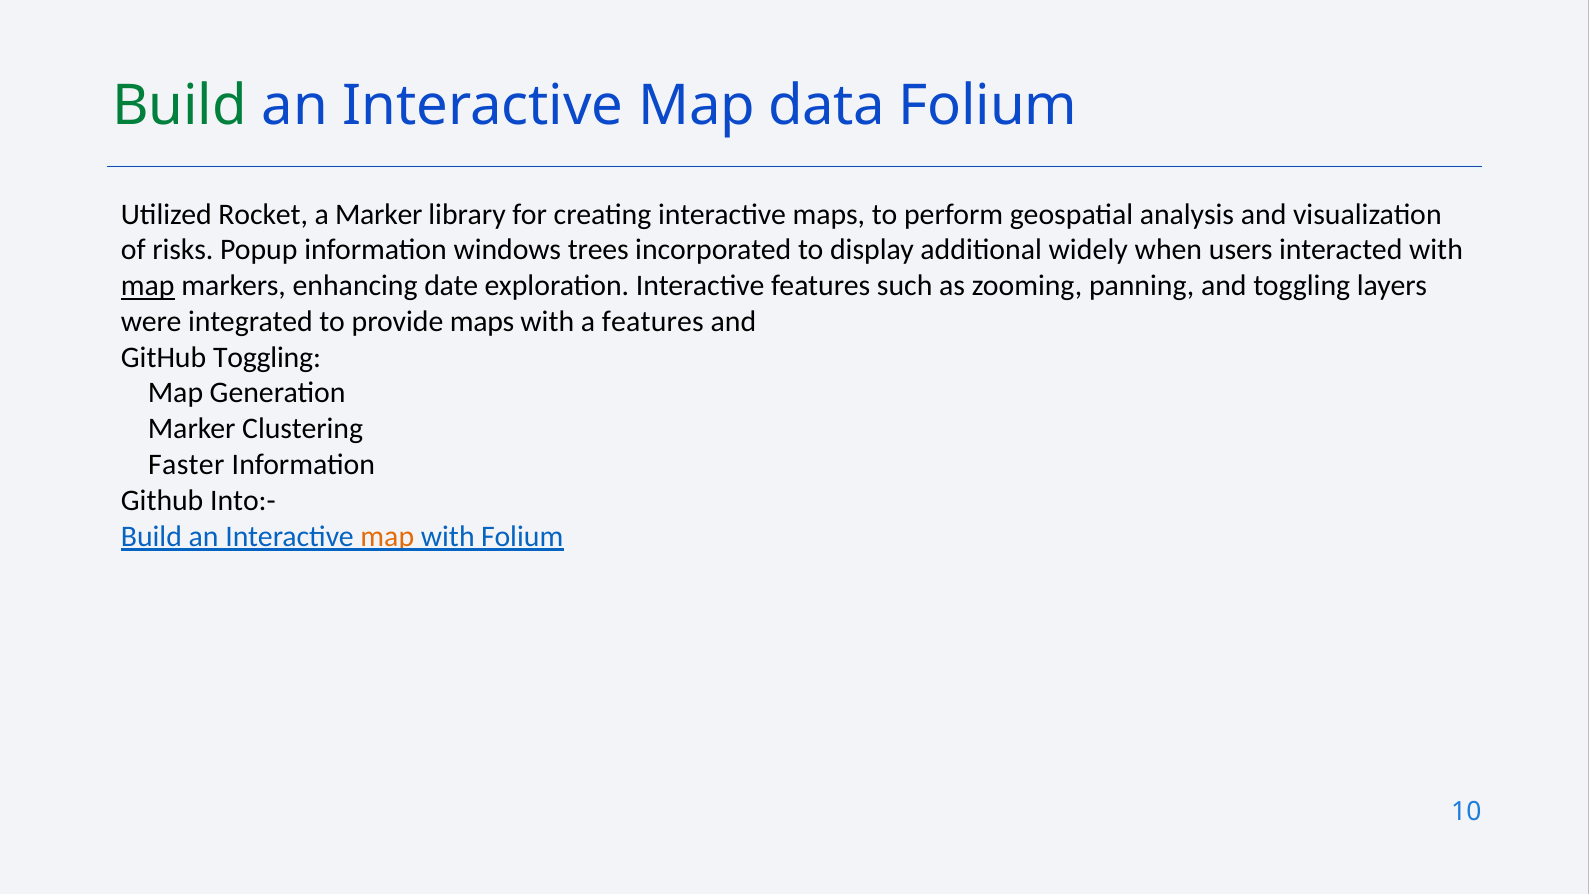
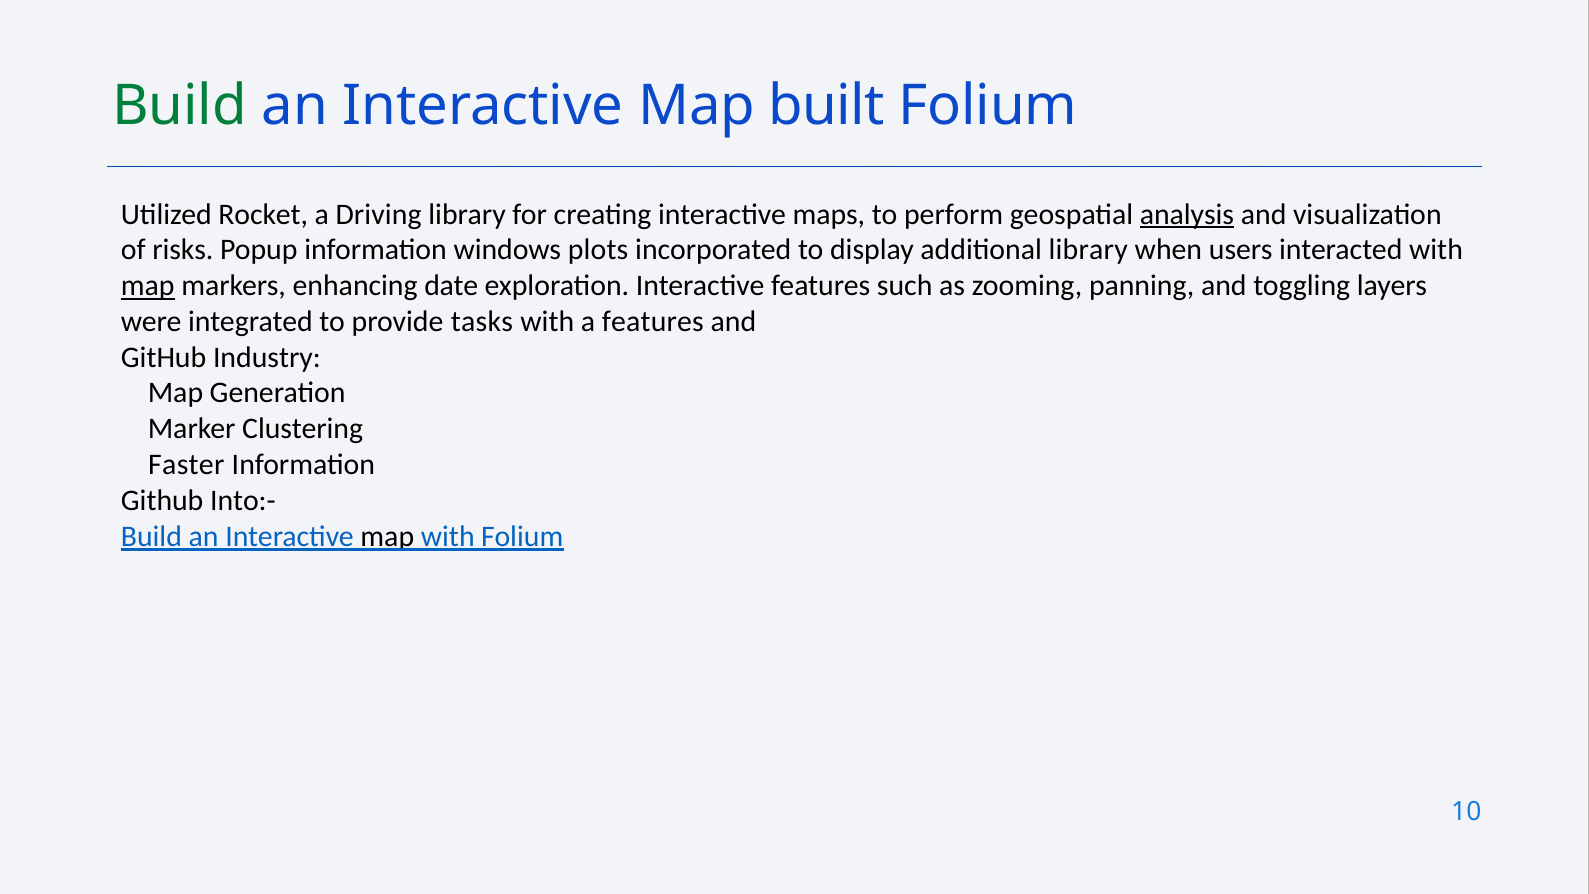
data: data -> built (827, 106)
a Marker: Marker -> Driving (379, 214)
analysis underline: none -> present (1187, 214)
trees: trees -> plots (598, 250)
additional widely: widely -> library (1088, 250)
provide maps: maps -> tasks (482, 322)
GitHub Toggling: Toggling -> Industry (267, 357)
map colour: orange -> black (387, 536)
